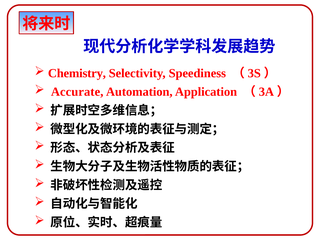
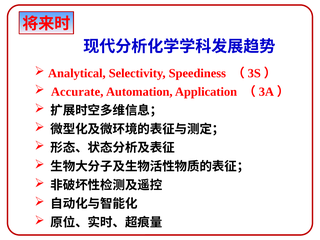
Chemistry: Chemistry -> Analytical (77, 73)
